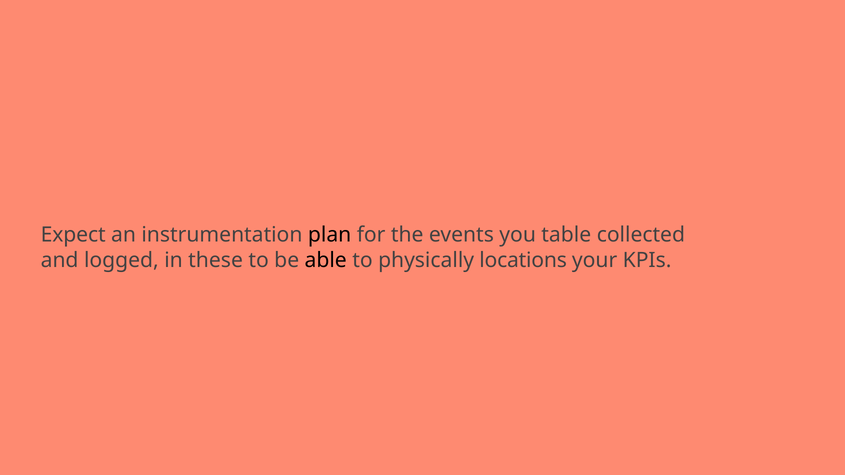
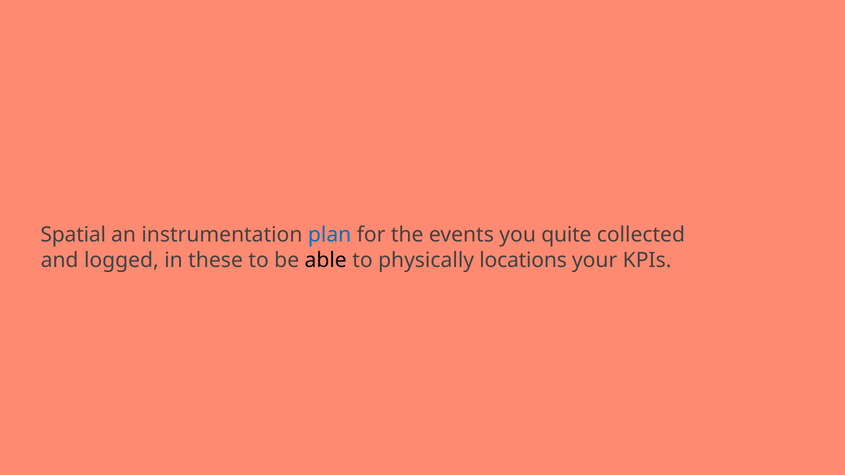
Expect: Expect -> Spatial (73, 235)
plan colour: black -> blue (330, 235)
table: table -> quite (566, 235)
